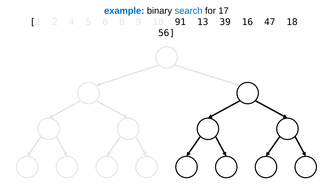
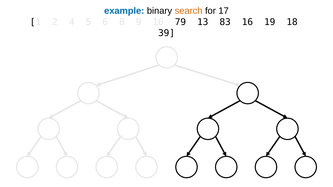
search colour: blue -> orange (189, 11)
91: 91 -> 79 (180, 22)
39: 39 -> 83 (225, 22)
47: 47 -> 19 (270, 22)
56: 56 -> 39 (167, 33)
